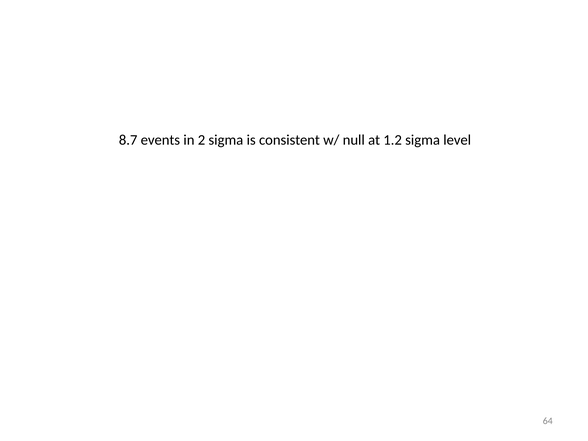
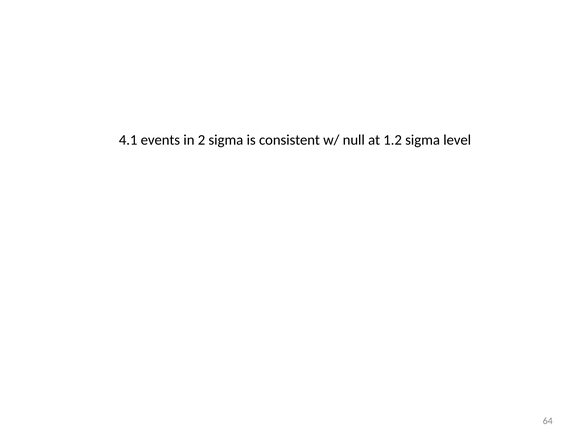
8.7: 8.7 -> 4.1 (128, 140)
